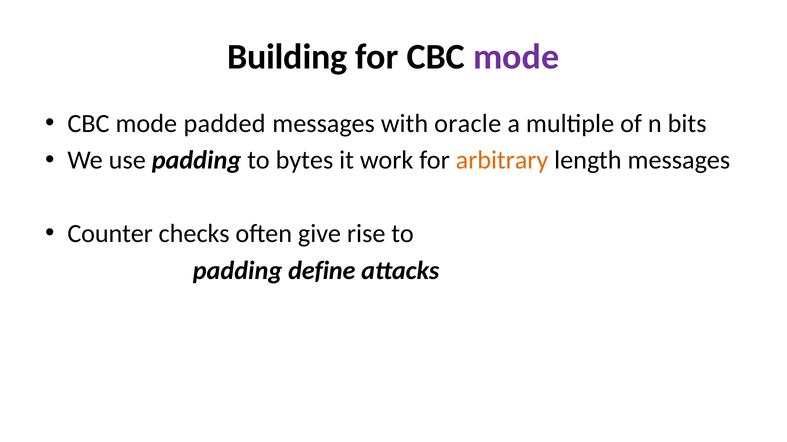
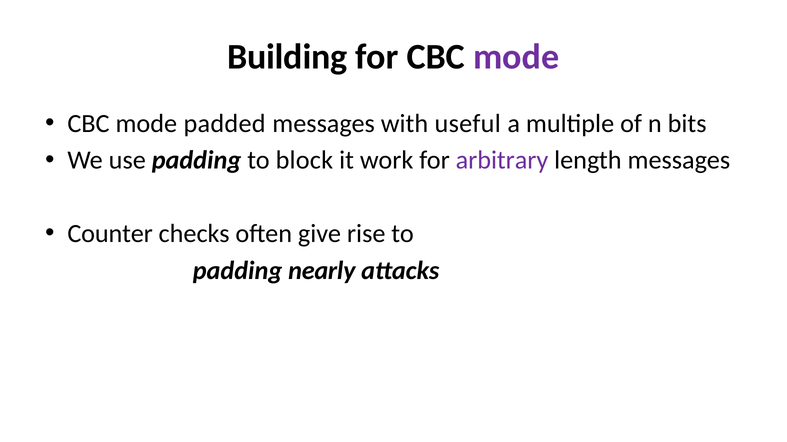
oracle: oracle -> useful (468, 124)
bytes: bytes -> block (304, 161)
arbitrary colour: orange -> purple (502, 161)
define: define -> nearly (322, 271)
